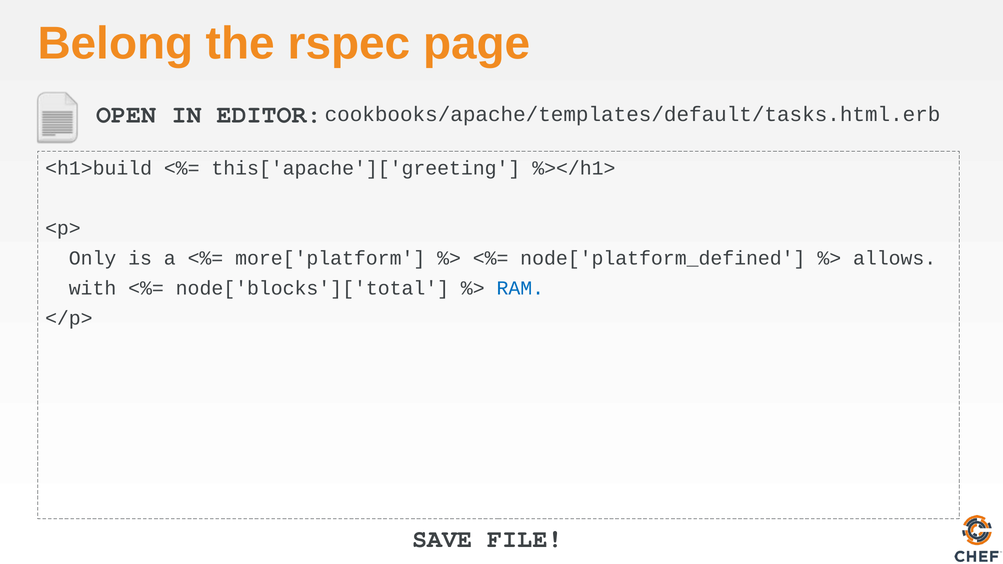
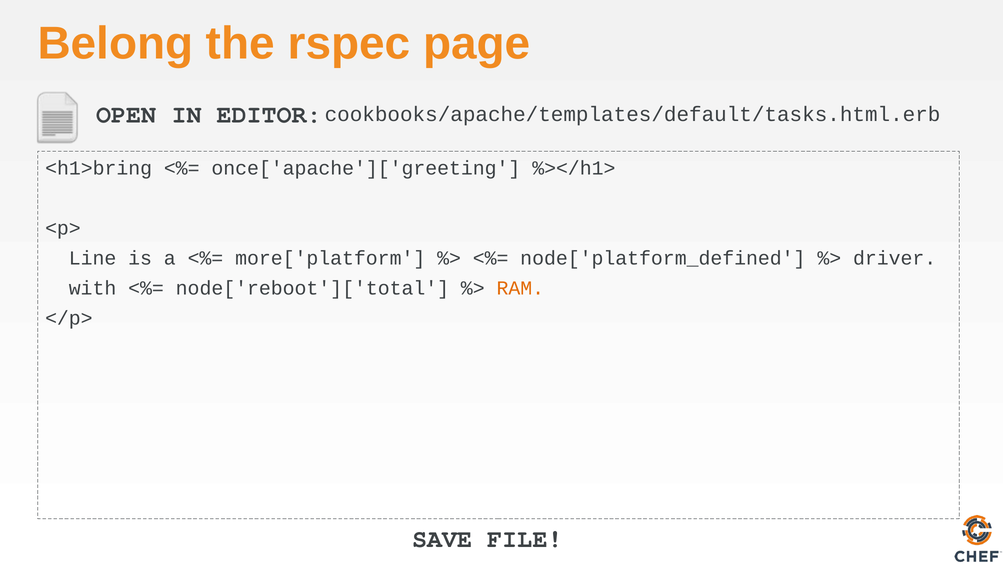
<h1>build: <h1>build -> <h1>bring (99, 168)
this['apache']['greeting: this['apache']['greeting -> once['apache']['greeting (366, 168)
Only: Only -> Line (93, 258)
allows: allows -> driver (895, 258)
node['blocks']['total: node['blocks']['total -> node['reboot']['total (312, 288)
RAM colour: blue -> orange (520, 288)
